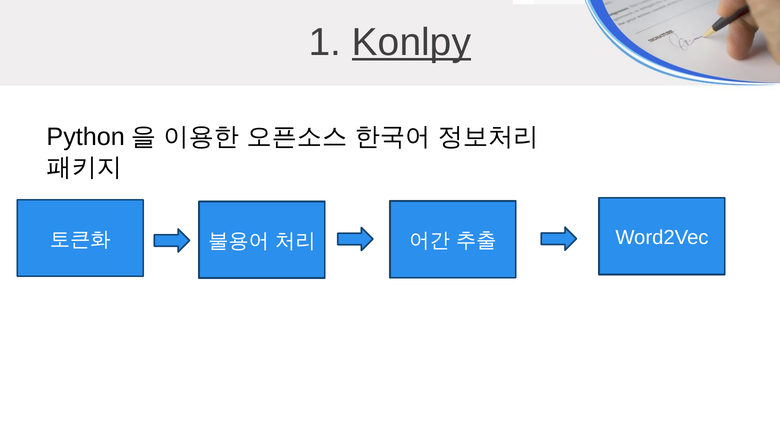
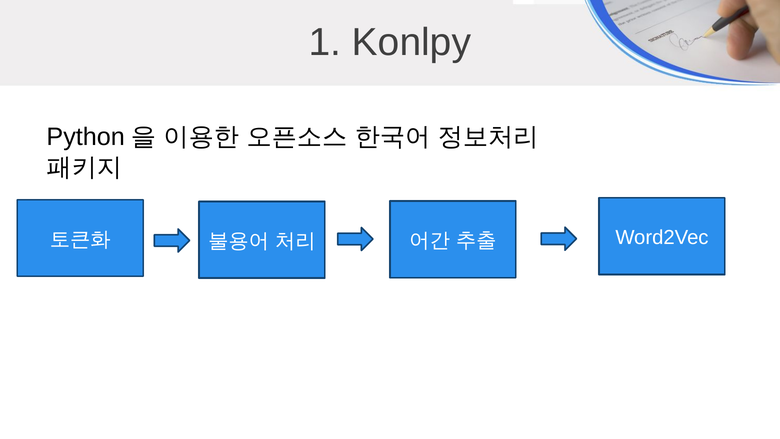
Konlpy underline: present -> none (412, 43)
